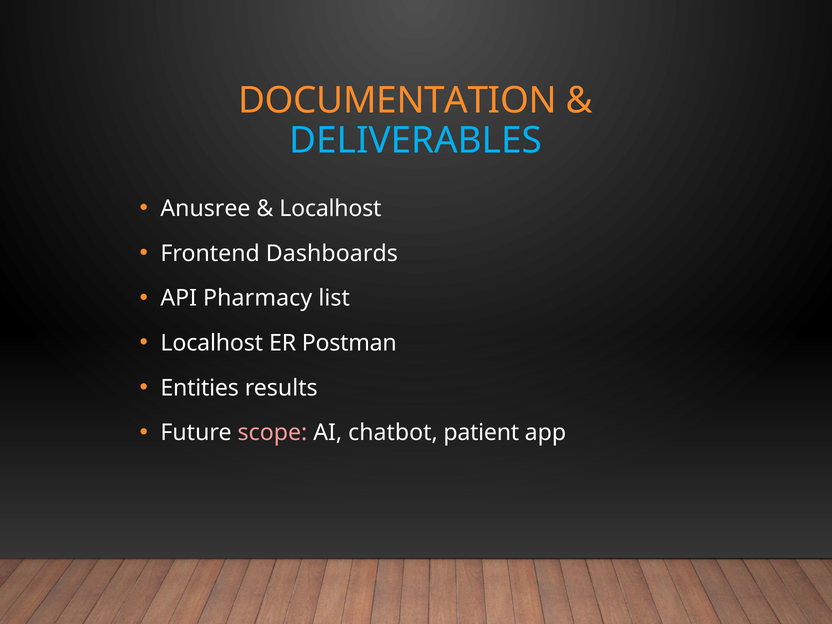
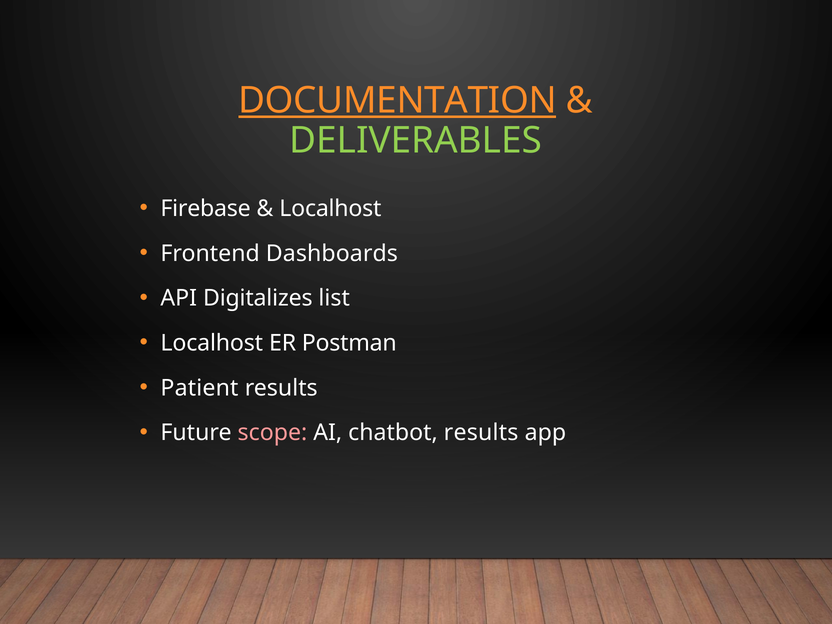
DOCUMENTATION underline: none -> present (398, 101)
DELIVERABLES colour: light blue -> light green (416, 141)
Anusree: Anusree -> Firebase (206, 209)
Pharmacy: Pharmacy -> Digitalizes (258, 298)
Entities: Entities -> Patient (199, 388)
chatbot patient: patient -> results (481, 433)
